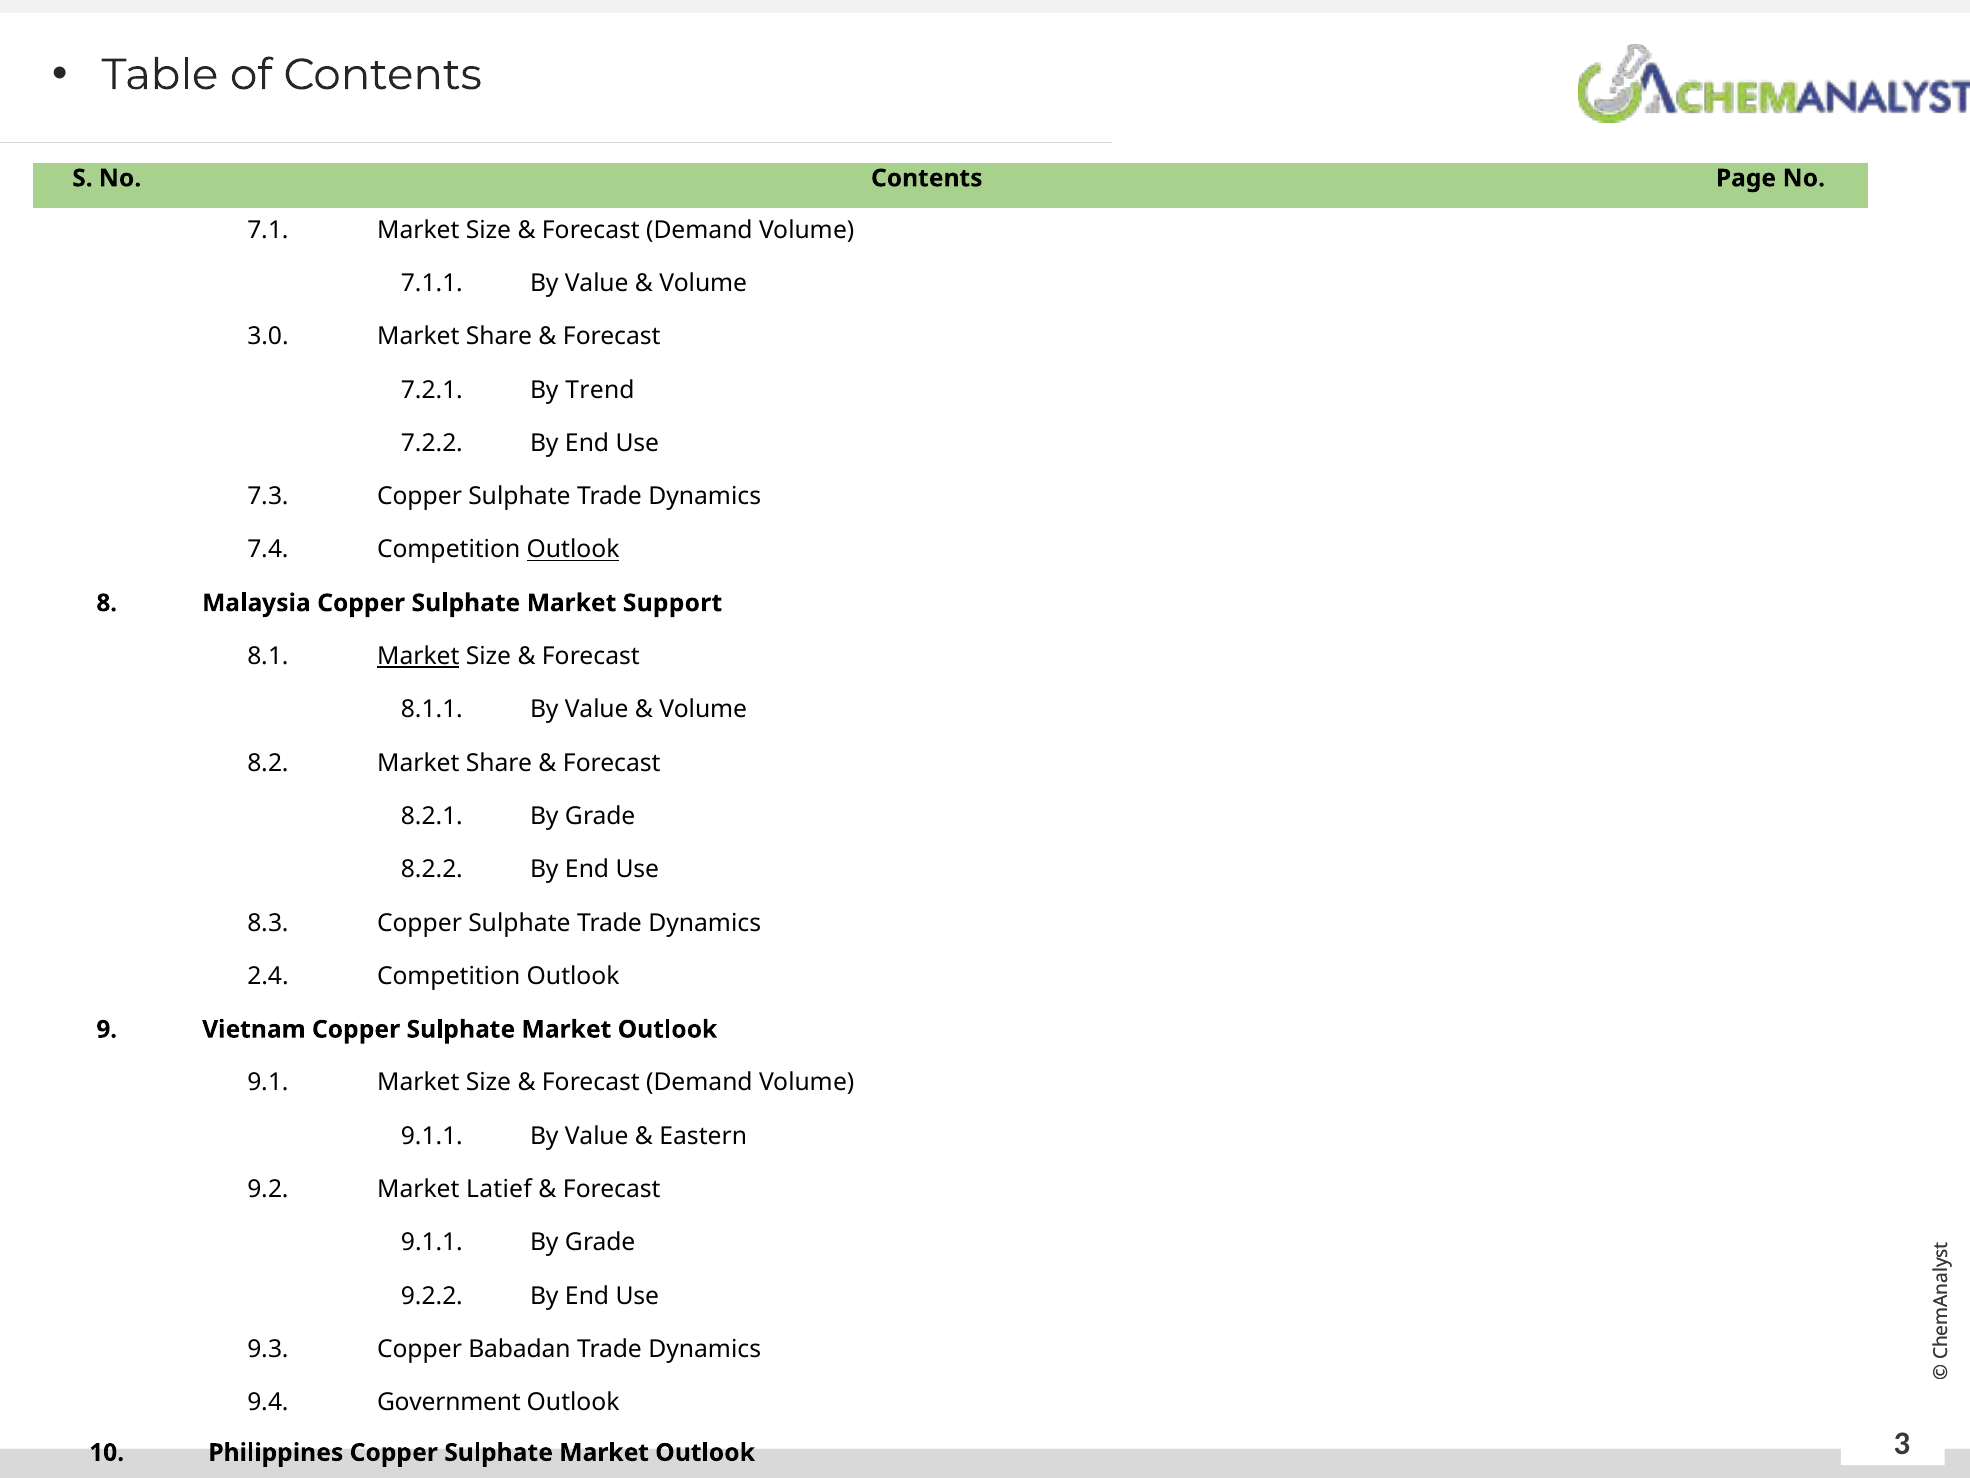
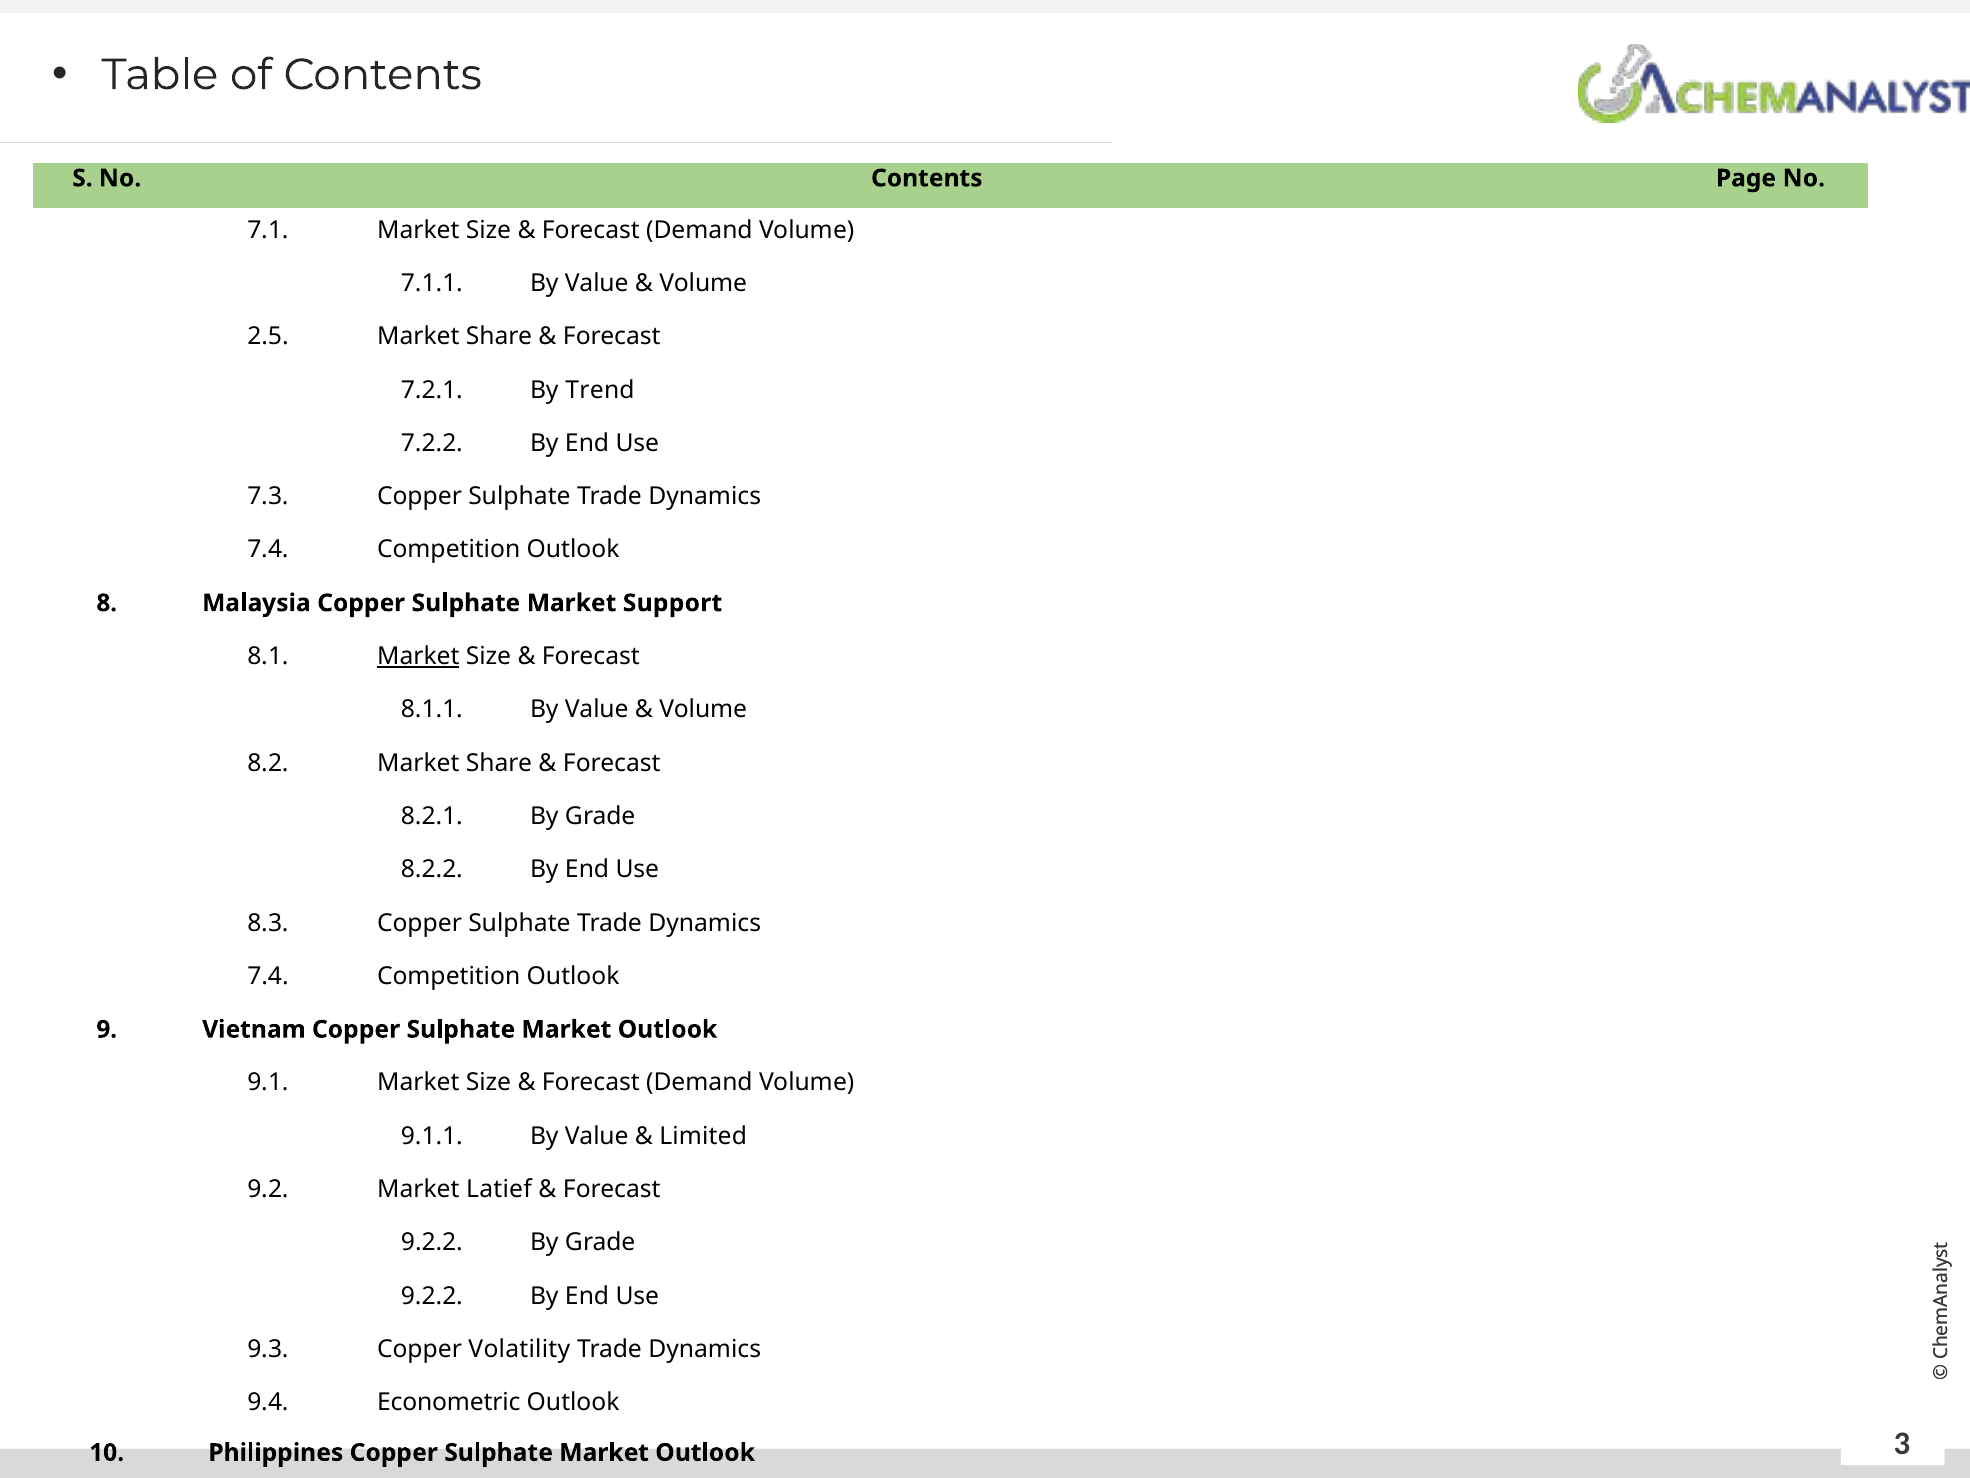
3.0: 3.0 -> 2.5 (268, 336)
Outlook underline: present -> none (573, 550)
2.4: 2.4 -> 7.4 (268, 976)
Eastern: Eastern -> Limited (703, 1136)
9.1.1: 9.1.1 -> 9.2.2 (432, 1242)
Babadan: Babadan -> Volatility (519, 1349)
Government: Government -> Econometric (449, 1402)
